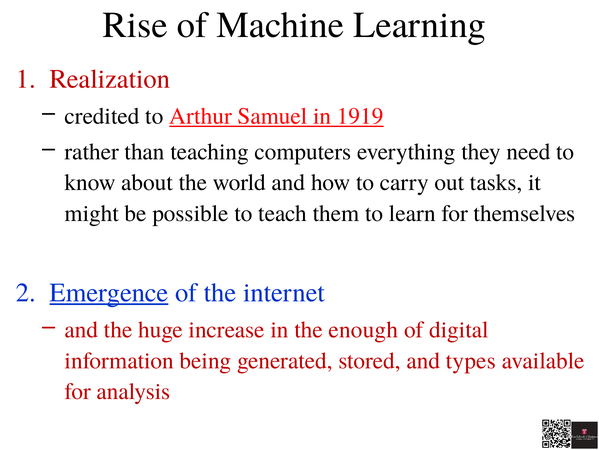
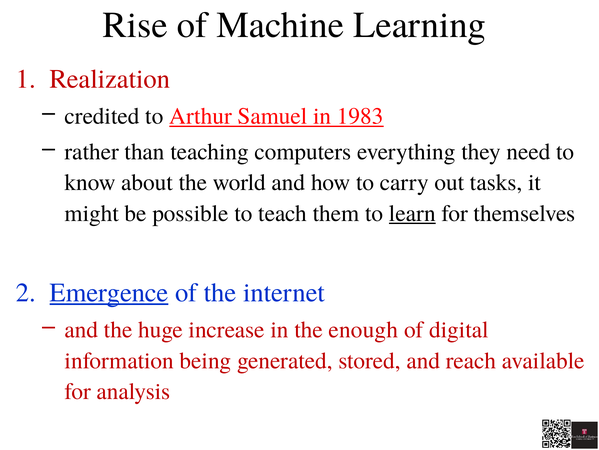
1919: 1919 -> 1983 (360, 116)
learn underline: none -> present (412, 213)
types: types -> reach (471, 360)
